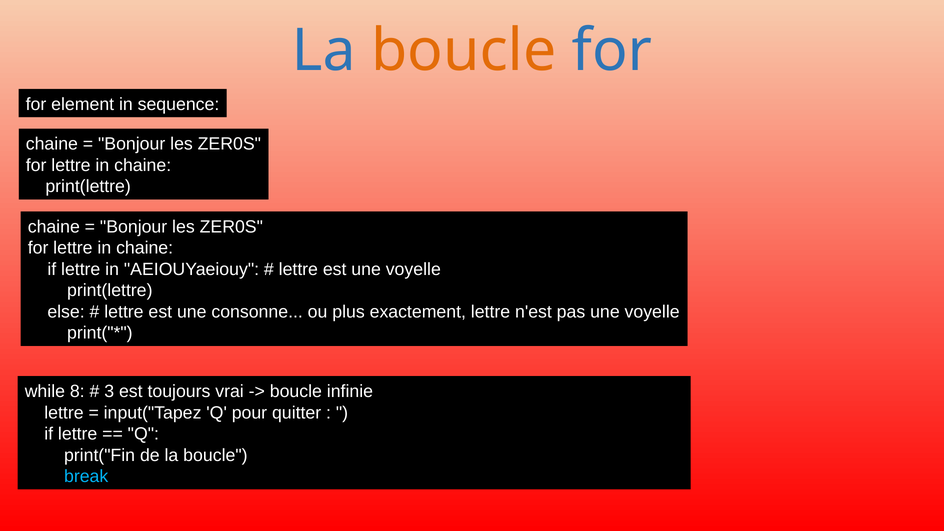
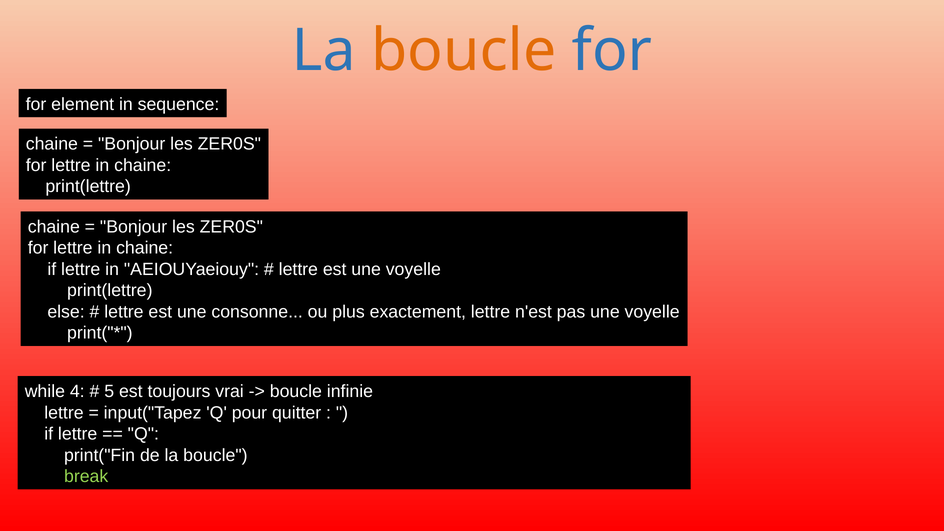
8: 8 -> 4 (77, 391)
3: 3 -> 5 (109, 391)
break colour: light blue -> light green (86, 476)
